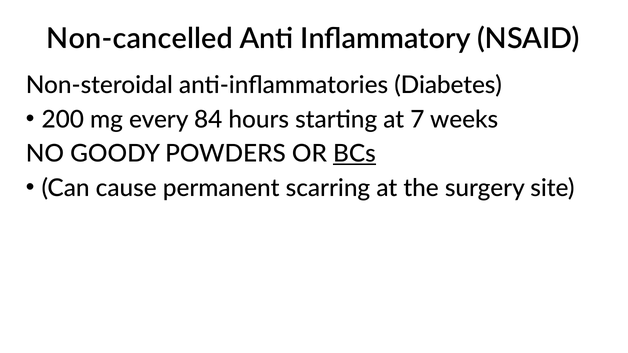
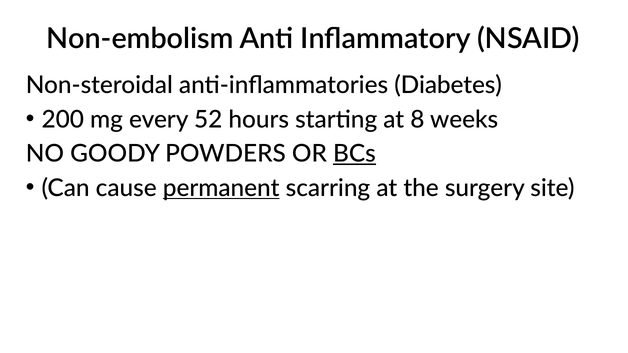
Non-cancelled: Non-cancelled -> Non-embolism (140, 39)
84: 84 -> 52 (208, 120)
7: 7 -> 8 (417, 120)
permanent underline: none -> present (221, 188)
